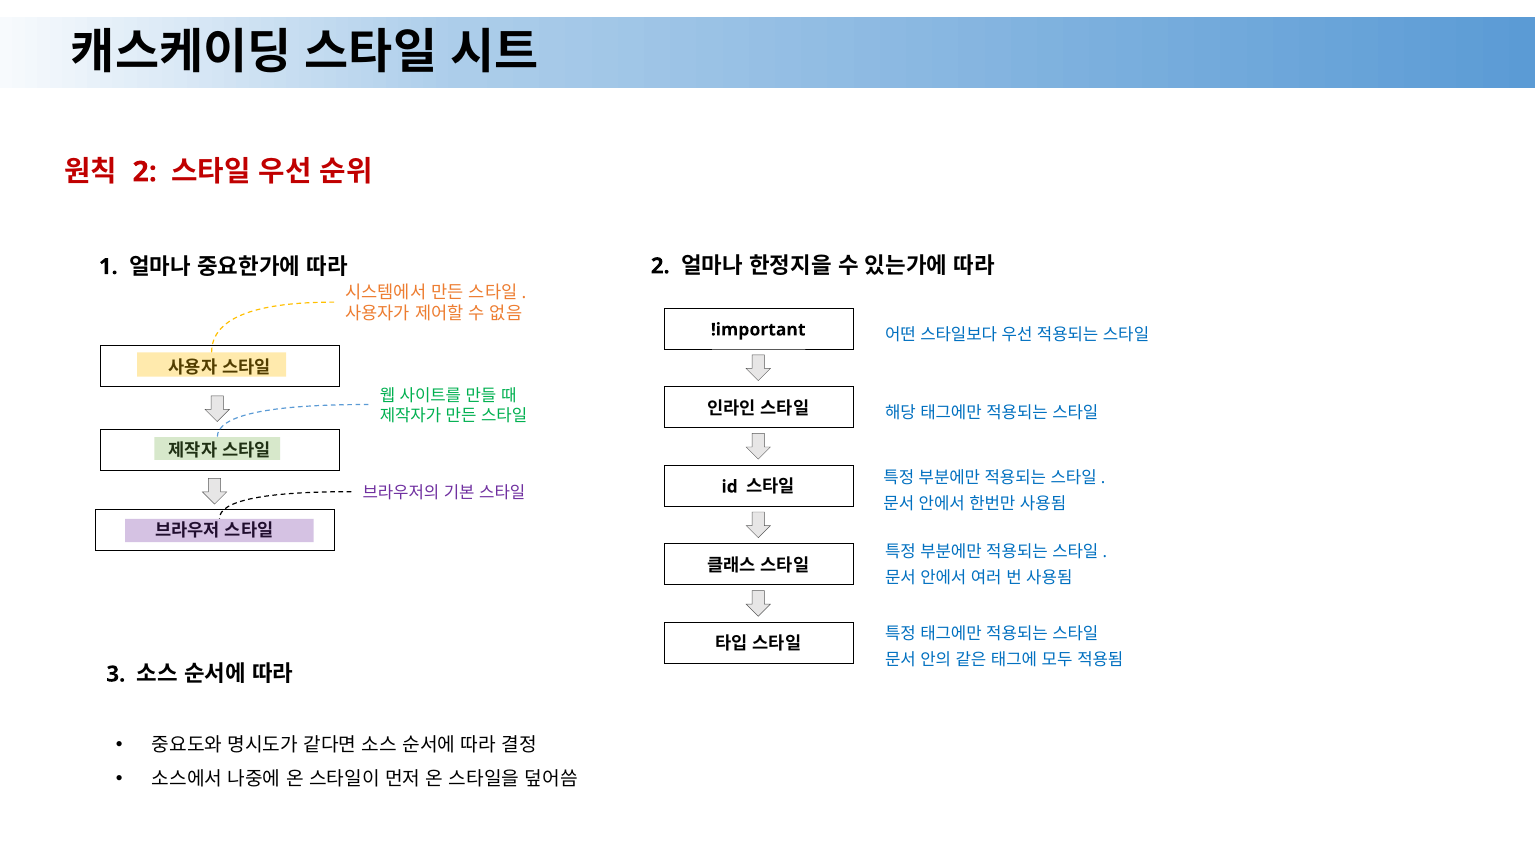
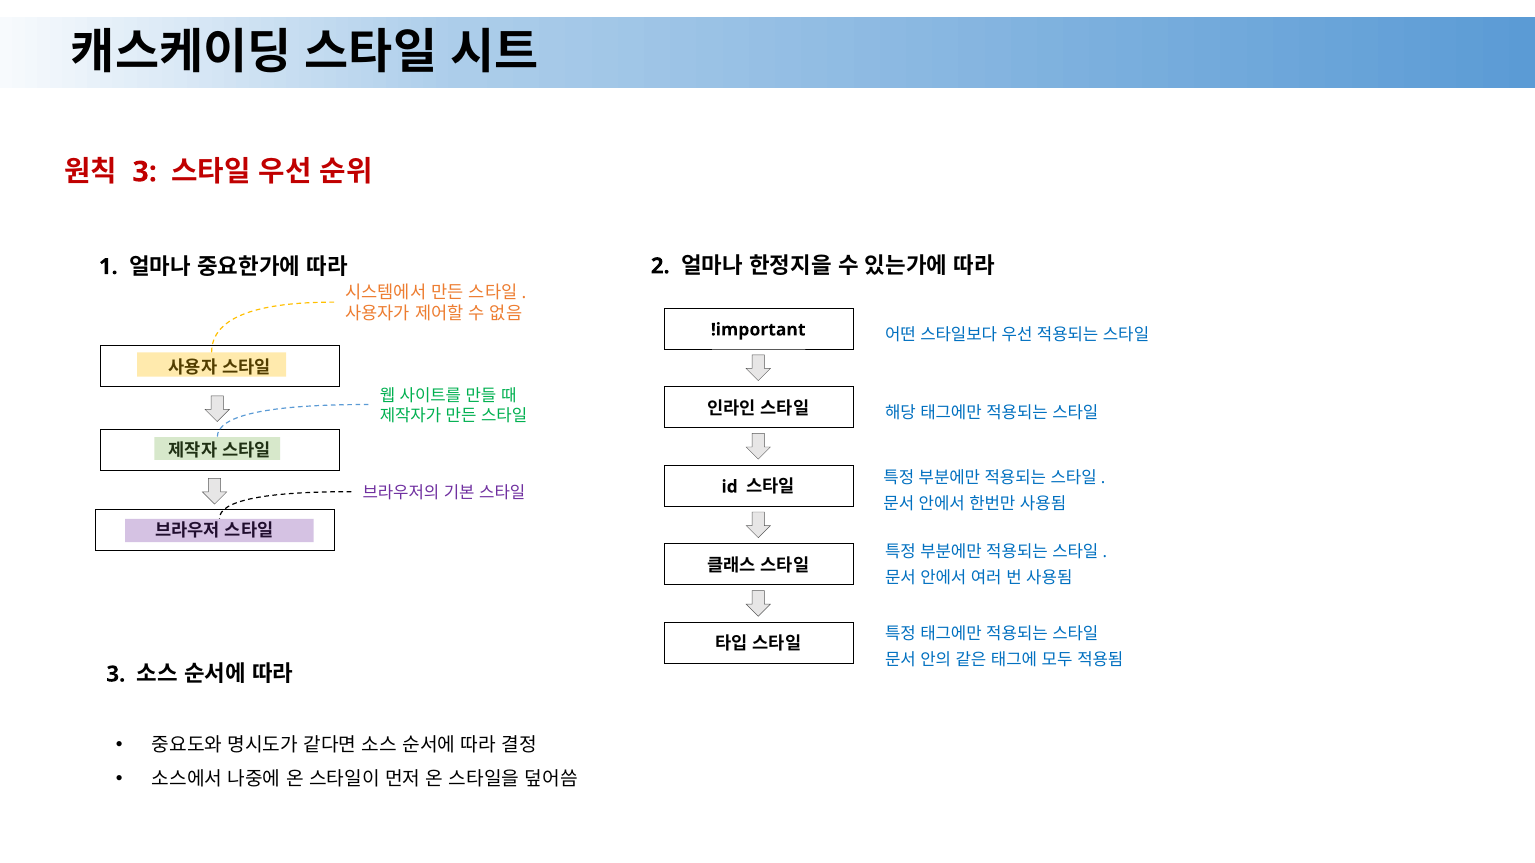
2: 2 -> 3 (145, 172)
